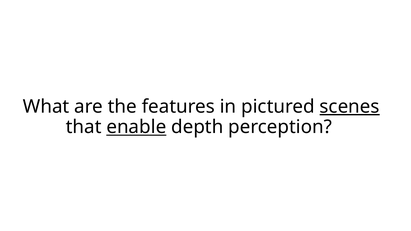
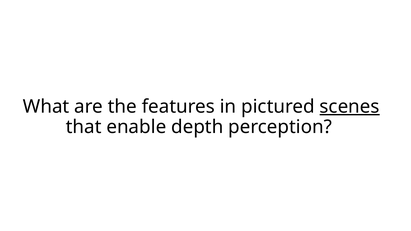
enable underline: present -> none (136, 127)
